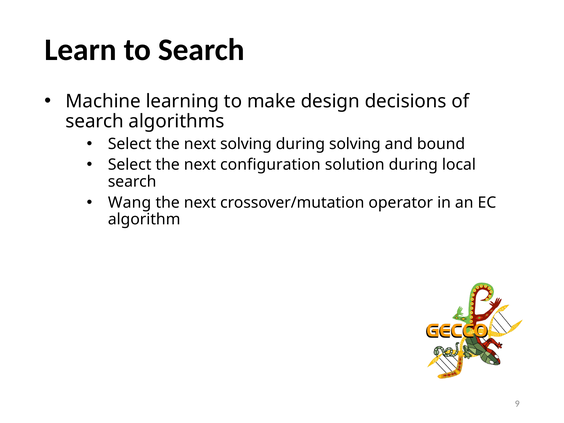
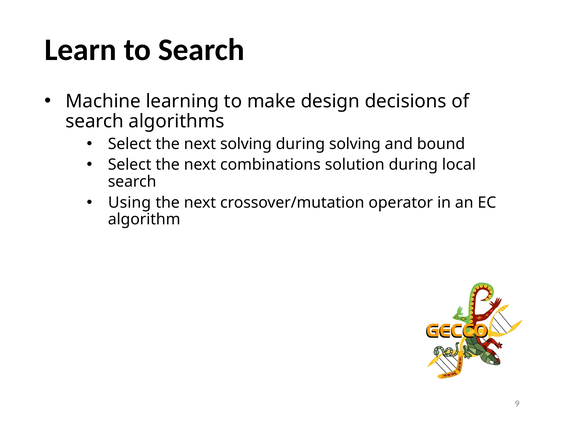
configuration: configuration -> combinations (270, 165)
Wang: Wang -> Using (130, 203)
